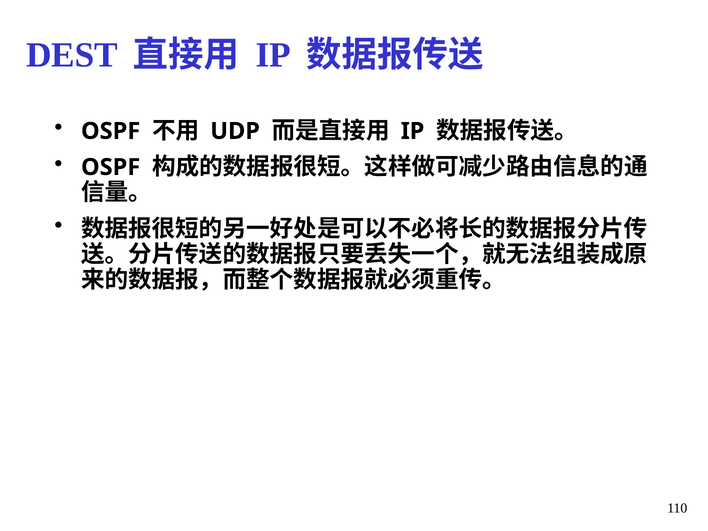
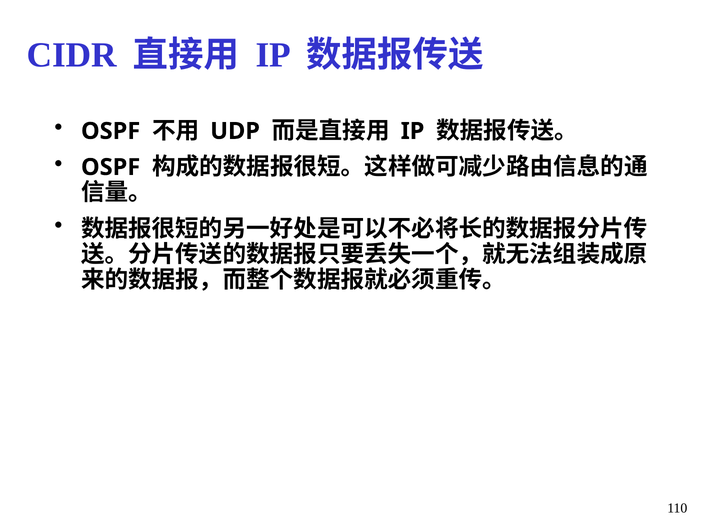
DEST: DEST -> CIDR (72, 55)
